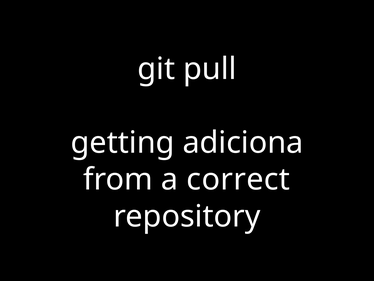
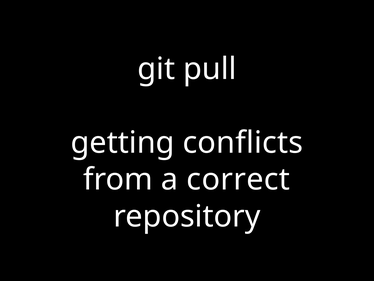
adiciona: adiciona -> conflicts (243, 142)
